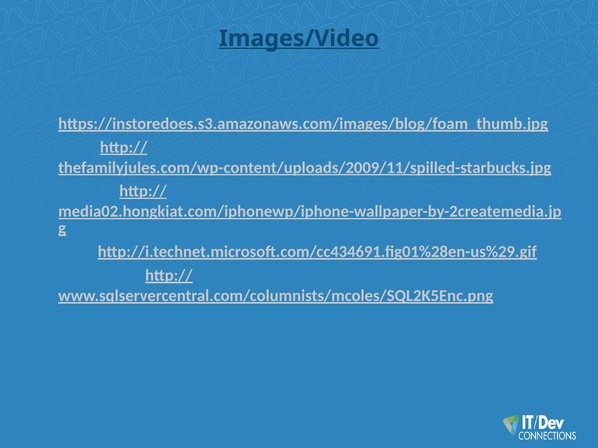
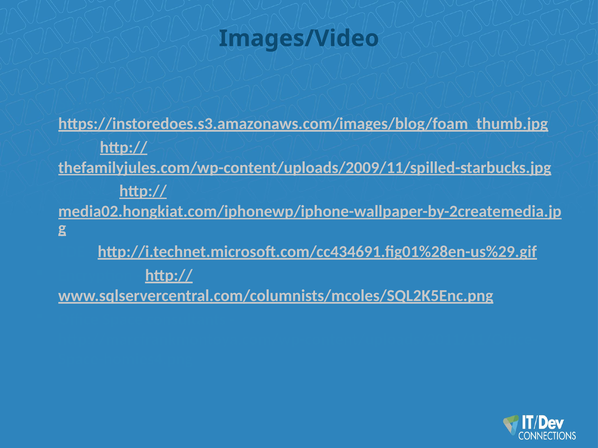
Images/Video underline: present -> none (299, 38)
